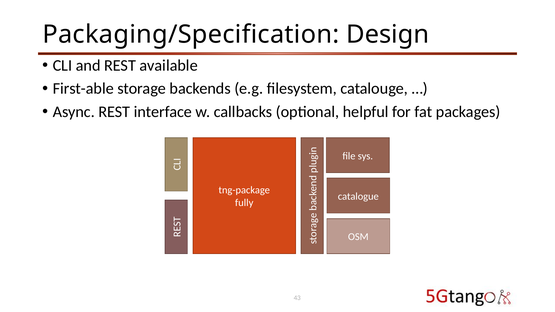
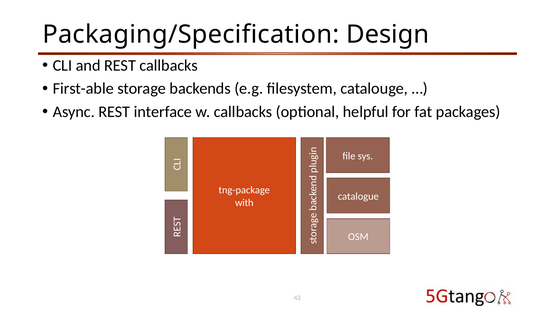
REST available: available -> callbacks (169, 65)
fully: fully -> with (244, 203)
